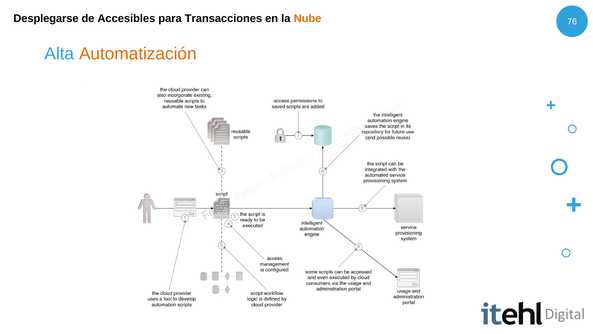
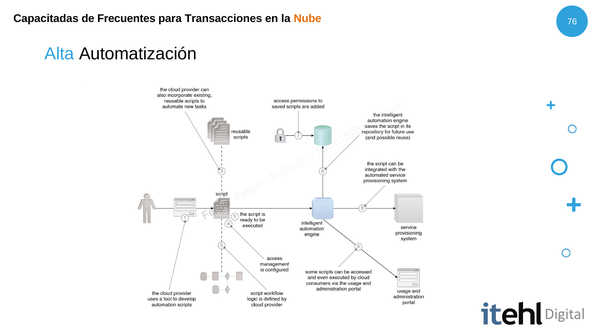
Desplegarse: Desplegarse -> Capacitadas (46, 19)
Accesibles: Accesibles -> Frecuentes (126, 19)
Automatización colour: orange -> black (138, 54)
